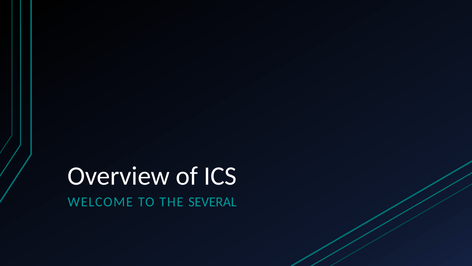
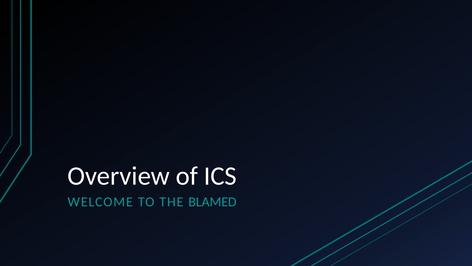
SEVERAL: SEVERAL -> BLAMED (212, 201)
